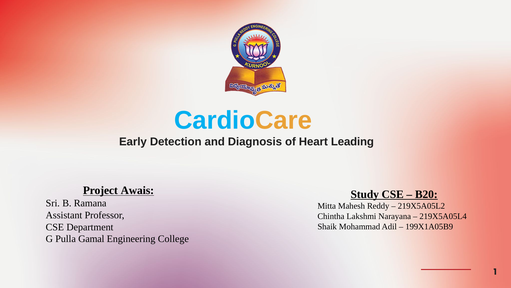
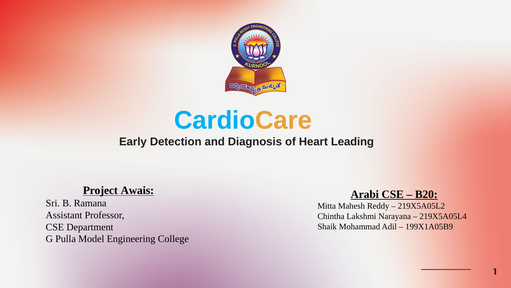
Study: Study -> Arabi (365, 194)
Gamal: Gamal -> Model (91, 239)
